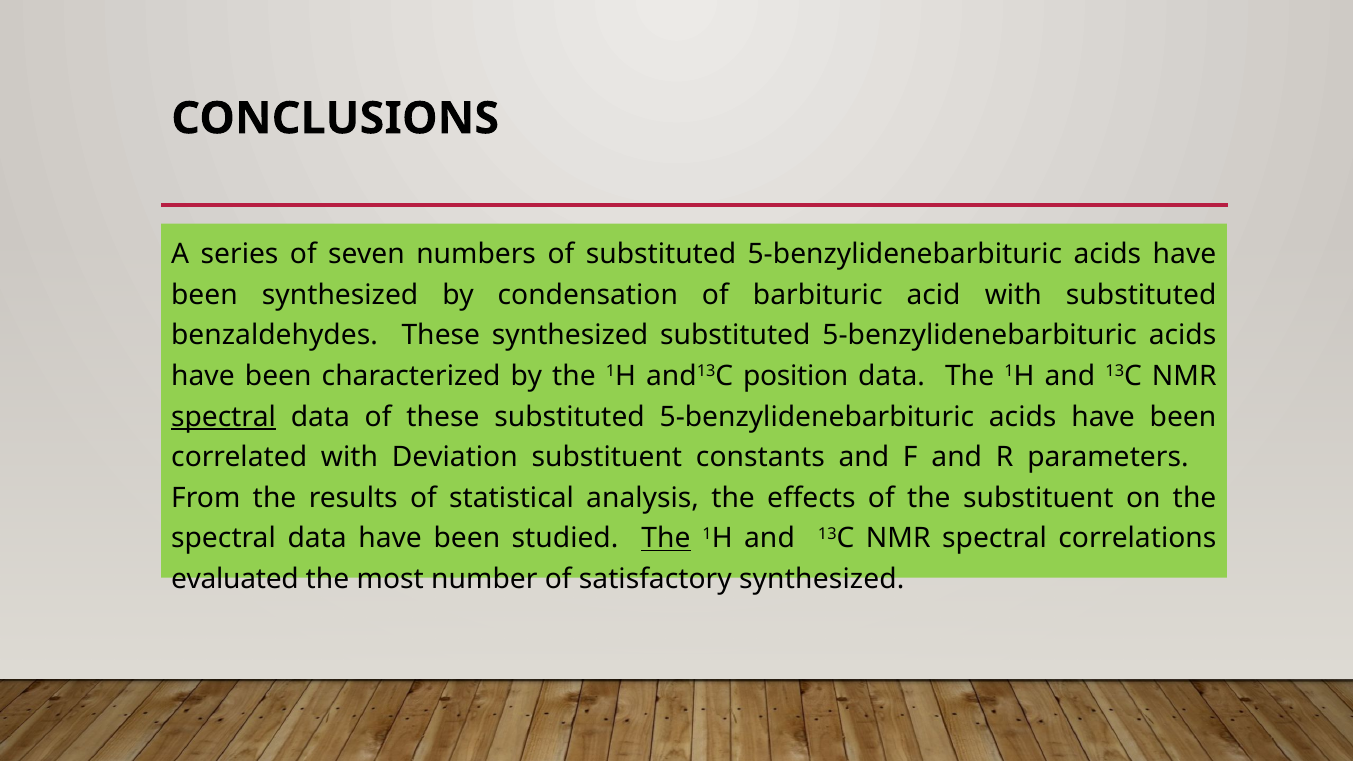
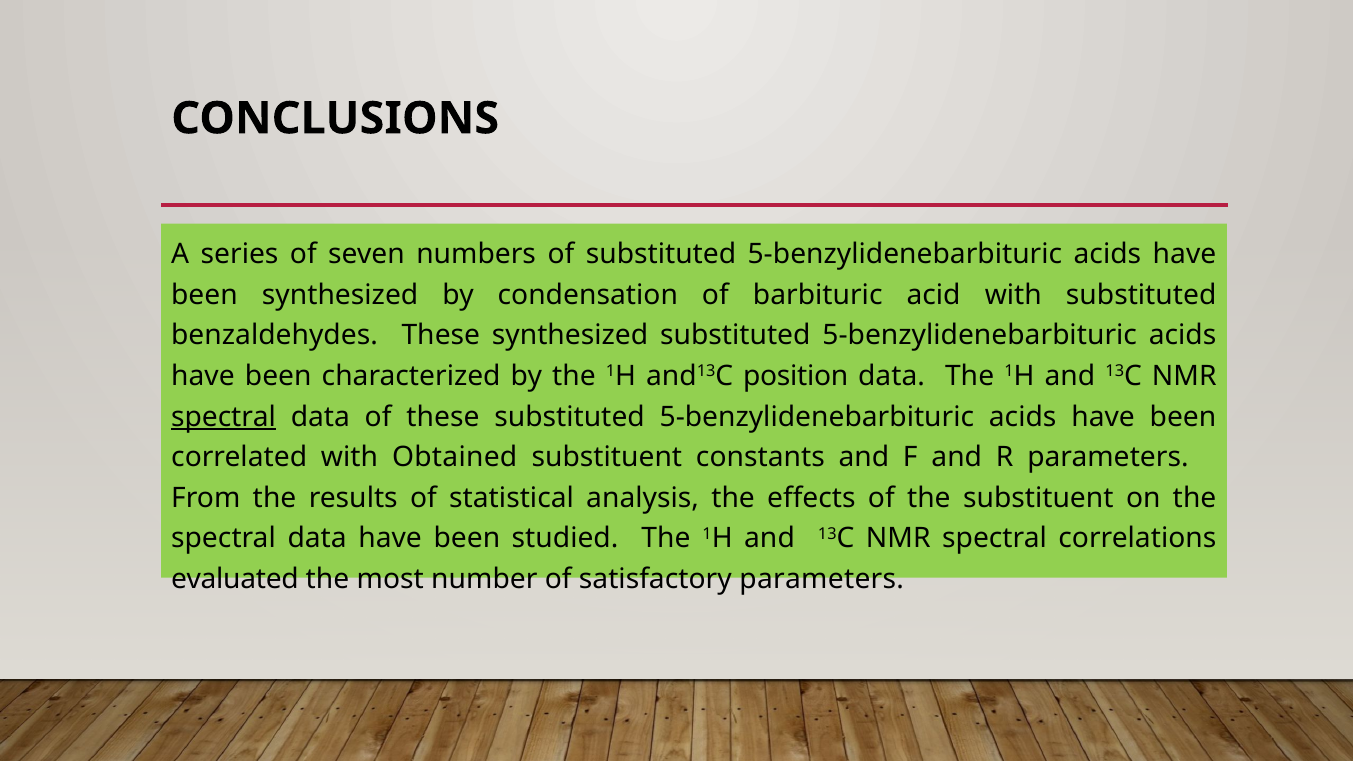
Deviation: Deviation -> Obtained (455, 457)
The underline: present -> none (666, 539)
satisfactory synthesized: synthesized -> parameters (822, 579)
